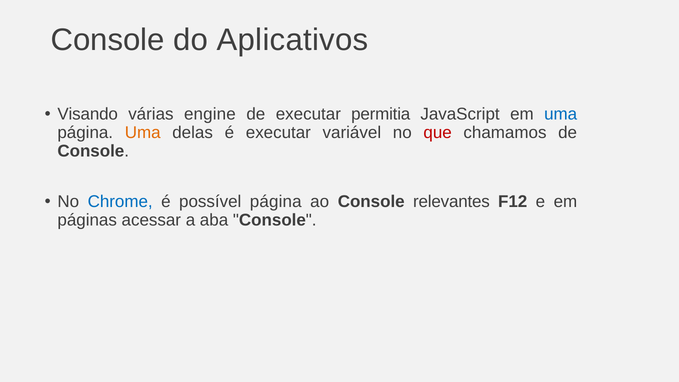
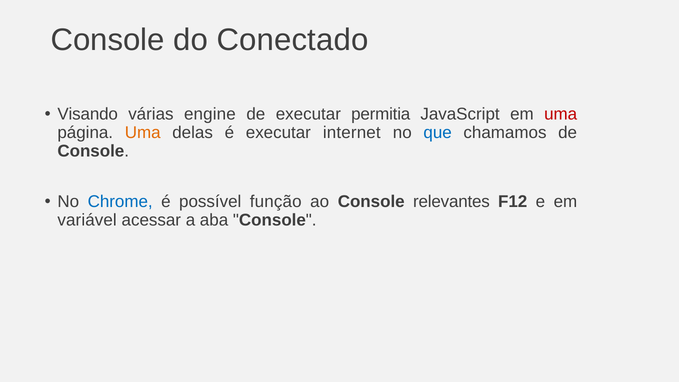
Aplicativos: Aplicativos -> Conectado (293, 40)
uma colour: blue -> red (561, 114)
variável: variável -> internet (352, 133)
que colour: red -> blue (438, 133)
possível página: página -> função (276, 202)
páginas: páginas -> variável (87, 220)
